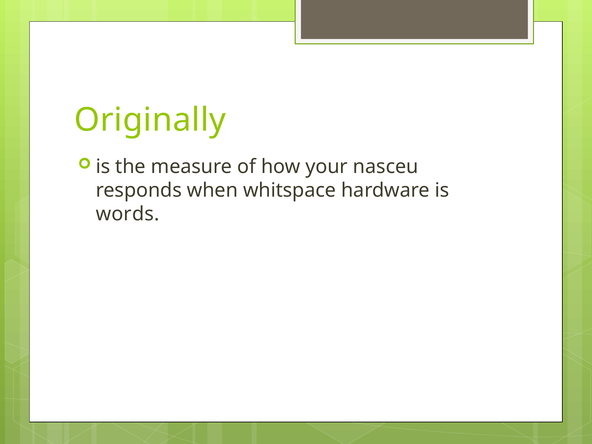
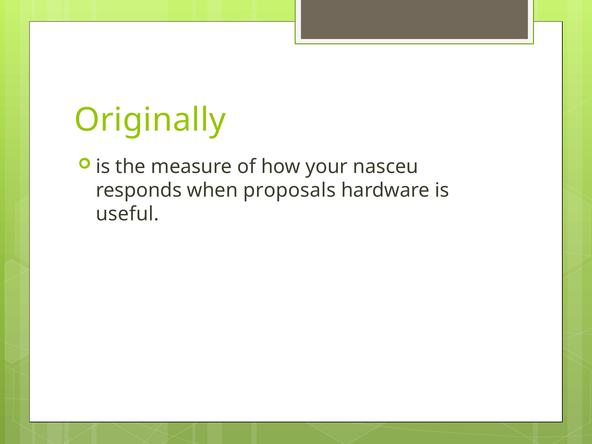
whitspace: whitspace -> proposals (289, 190)
words: words -> useful (128, 214)
